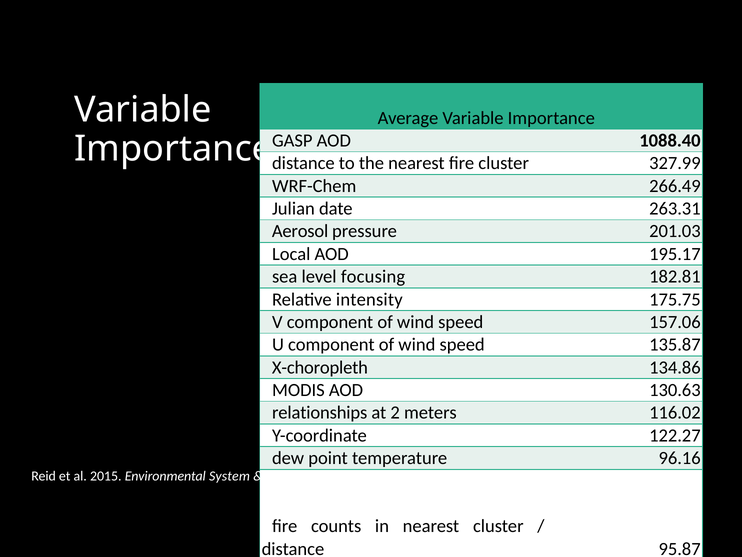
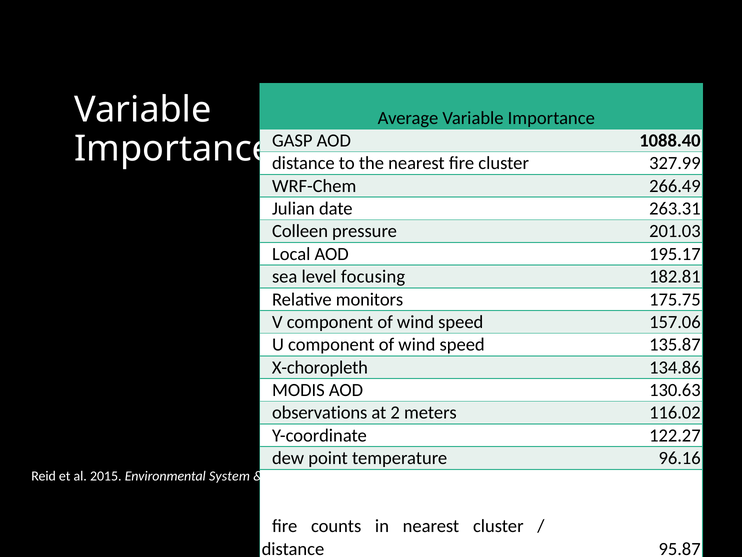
Aerosol: Aerosol -> Colleen (300, 231)
intensity: intensity -> monitors (369, 299)
relationships: relationships -> observations (320, 412)
